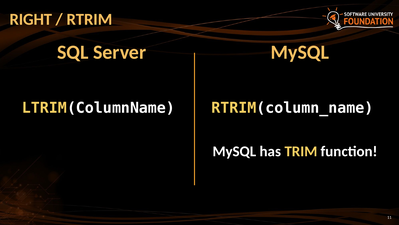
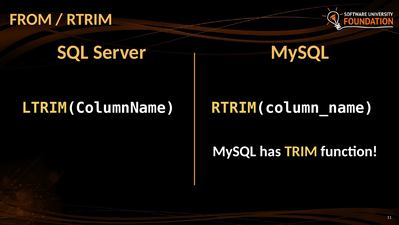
RIGHT: RIGHT -> FROM (31, 19)
